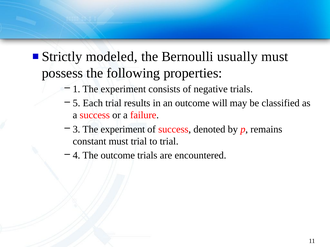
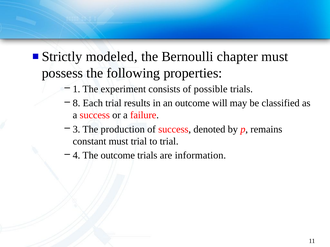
usually: usually -> chapter (237, 57)
negative: negative -> possible (211, 89)
5: 5 -> 8 (77, 103)
3 The experiment: experiment -> production (123, 130)
encountered: encountered -> information (200, 156)
